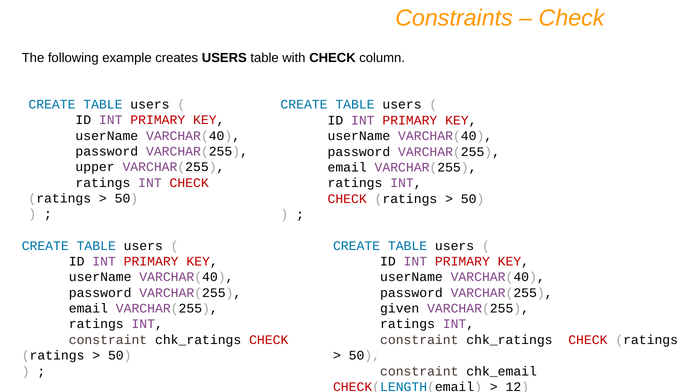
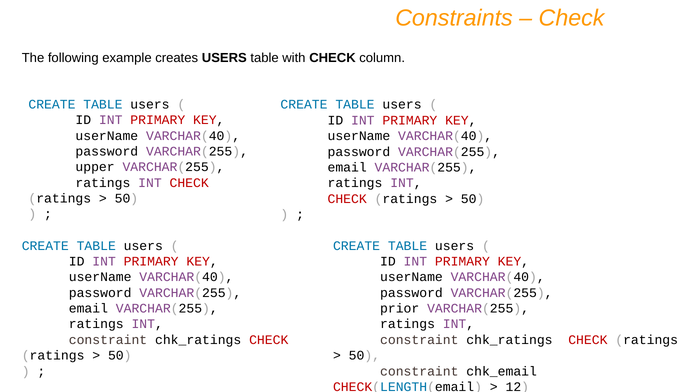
given: given -> prior (400, 309)
